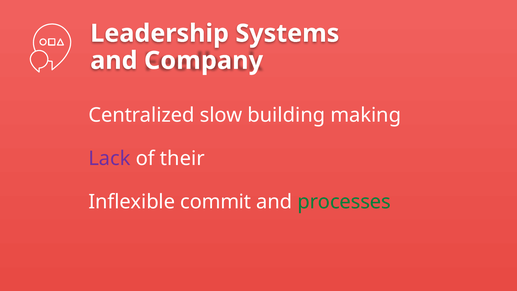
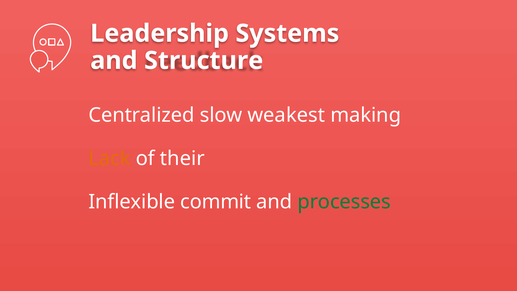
Company: Company -> Structure (204, 61)
building: building -> weakest (286, 115)
Lack colour: purple -> orange (109, 158)
